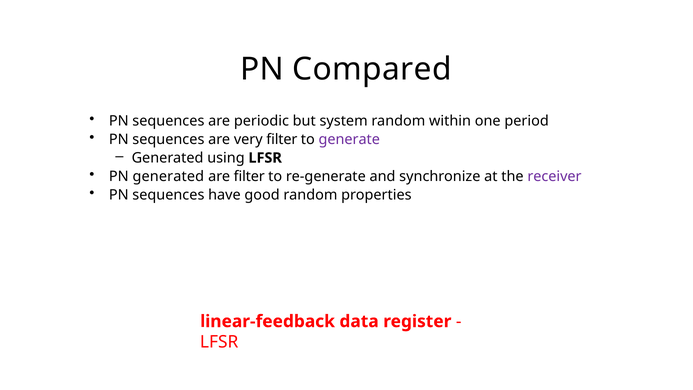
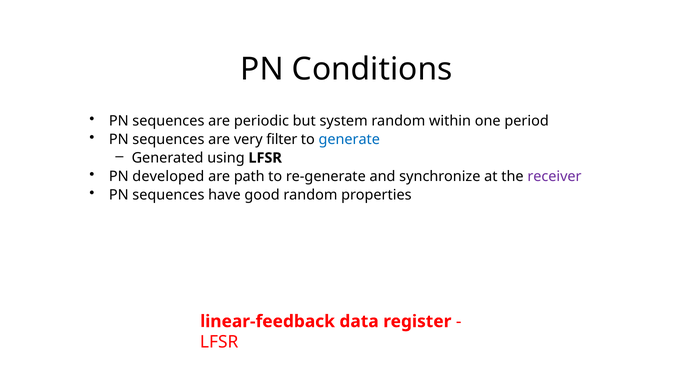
Compared: Compared -> Conditions (372, 69)
generate colour: purple -> blue (349, 139)
PN generated: generated -> developed (168, 176)
are filter: filter -> path (249, 176)
